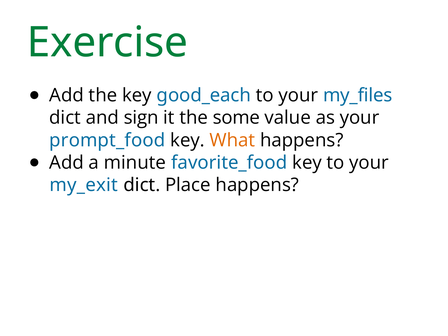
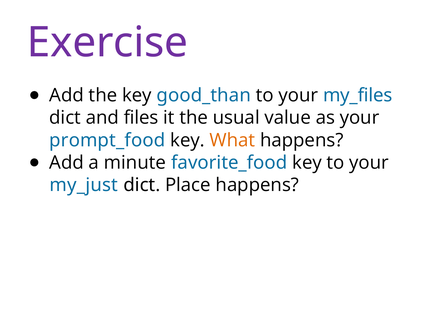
Exercise colour: green -> purple (107, 43)
good_each: good_each -> good_than (204, 95)
sign: sign -> files (141, 118)
some: some -> usual (236, 118)
my_exit: my_exit -> my_just (84, 185)
